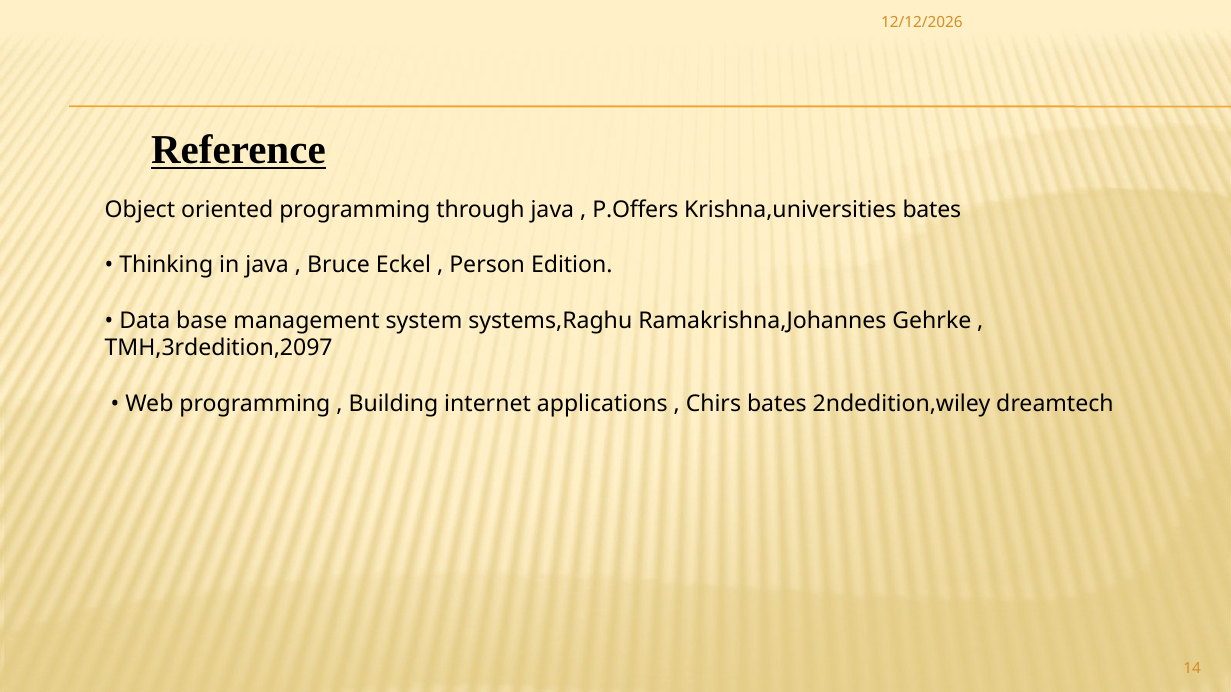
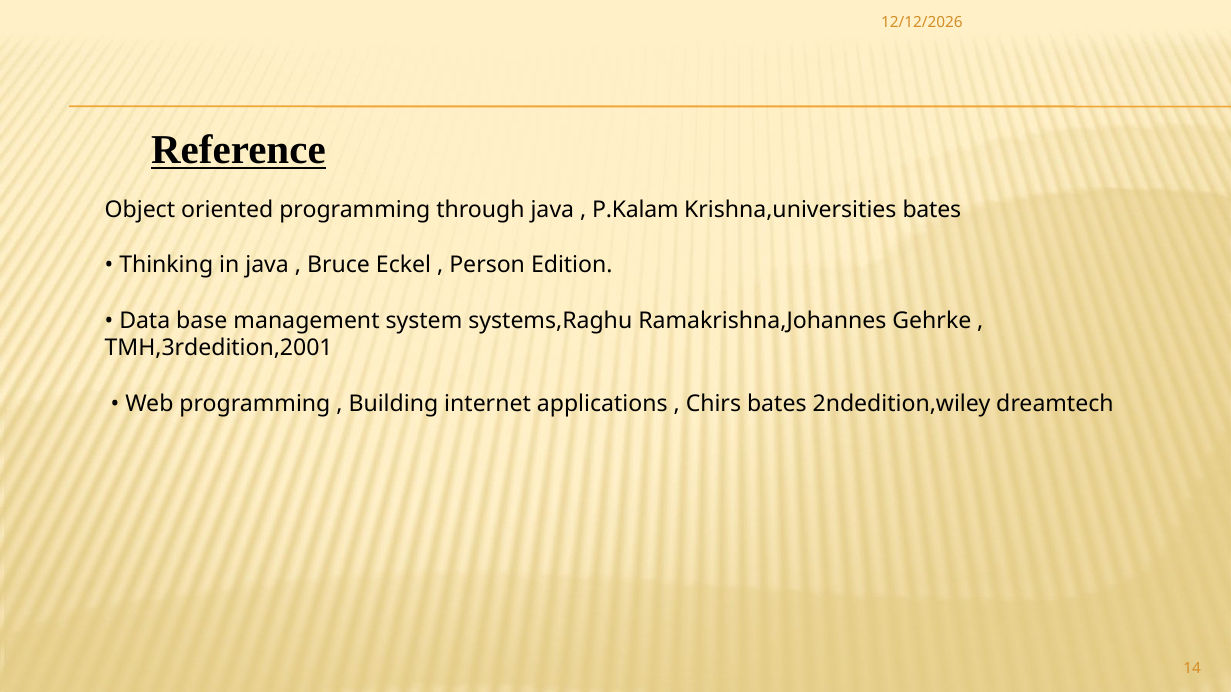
P.Offers: P.Offers -> P.Kalam (635, 210)
TMH,3rdedition,2097: TMH,3rdedition,2097 -> TMH,3rdedition,2001 (219, 348)
